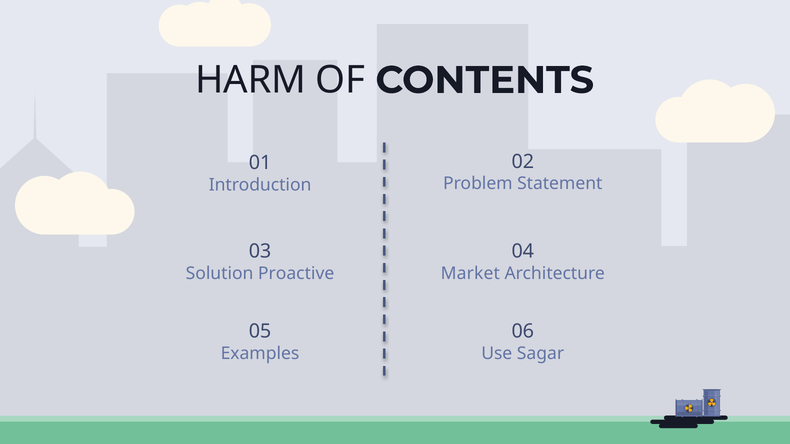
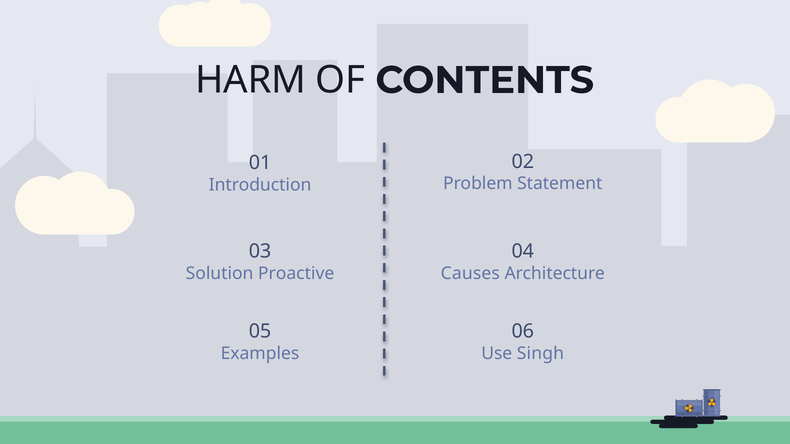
Market: Market -> Causes (470, 274)
Sagar: Sagar -> Singh (540, 354)
